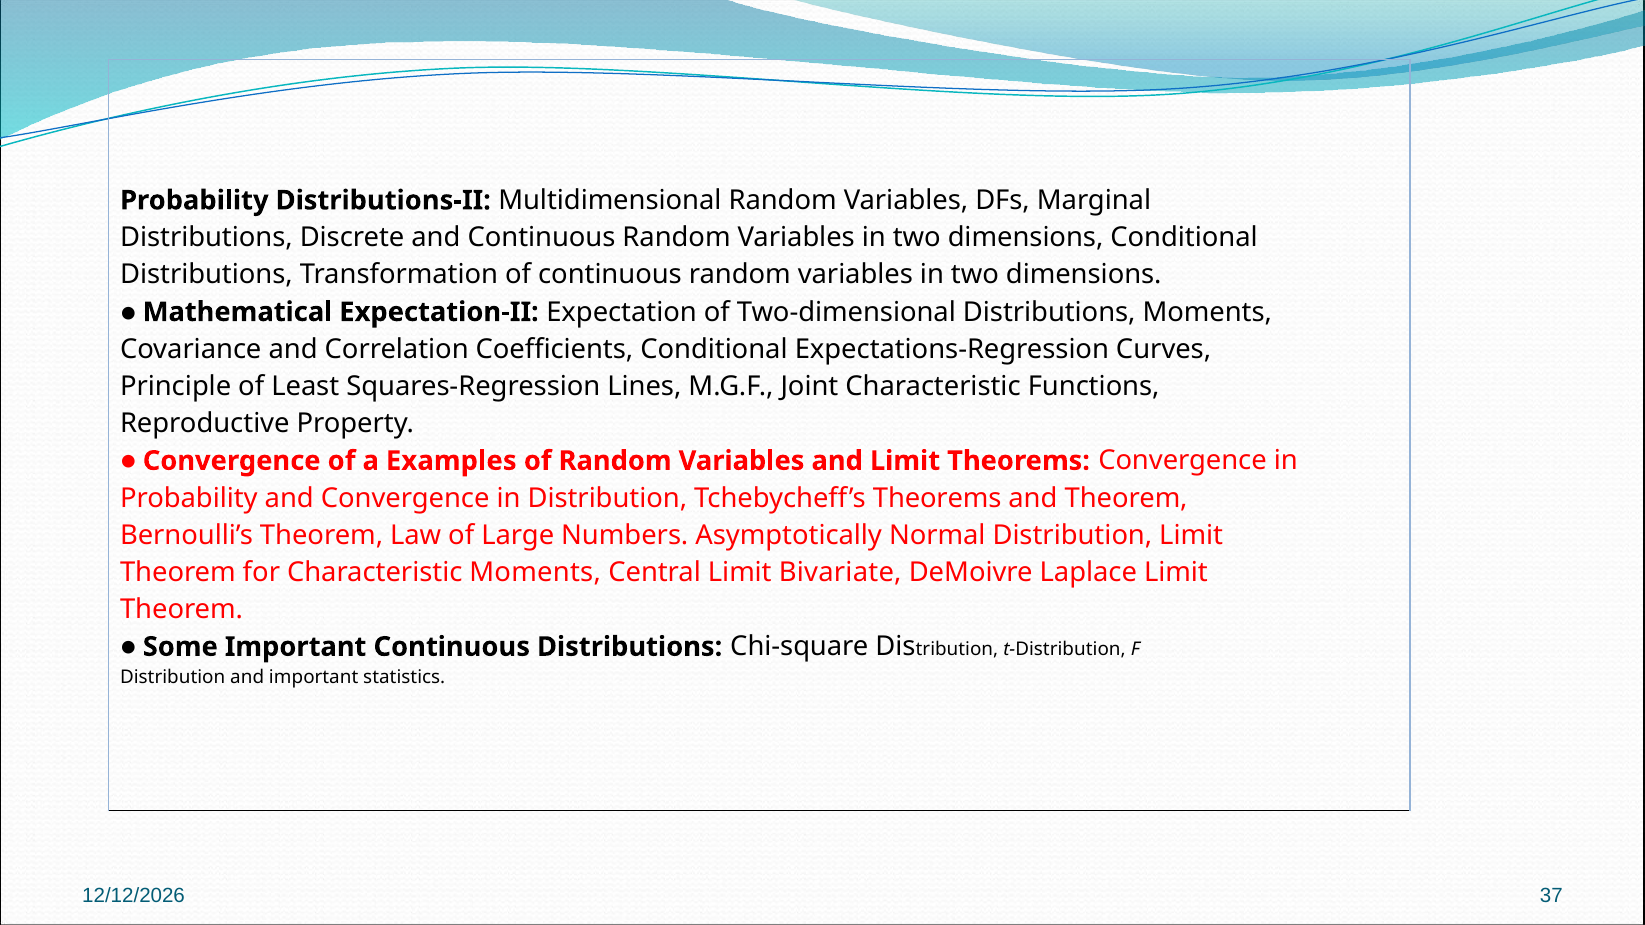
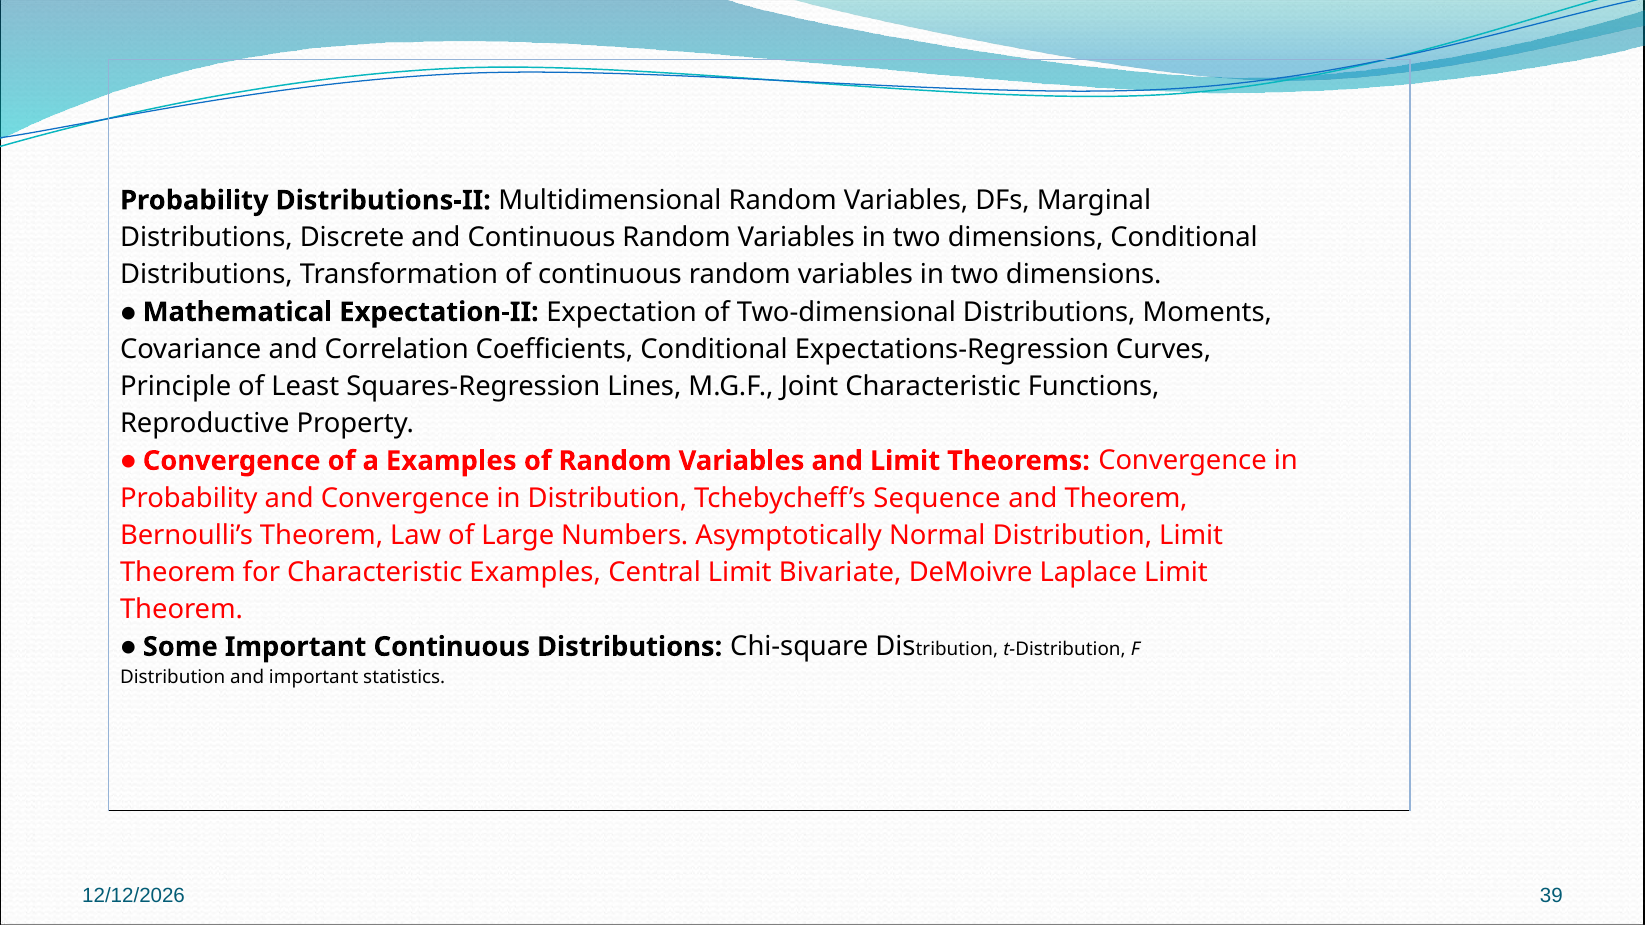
Tchebycheff’s Theorems: Theorems -> Sequence (937, 498)
Characteristic Moments: Moments -> Examples (535, 573)
37: 37 -> 39 (1551, 896)
